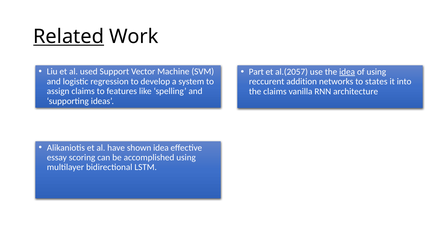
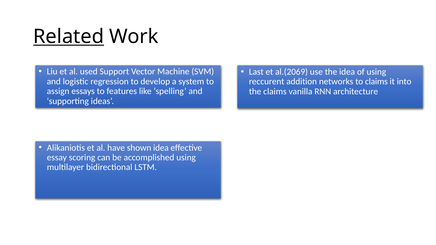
Part: Part -> Last (256, 72)
al.(2057: al.(2057 -> al.(2069 (292, 72)
idea underline: present -> none (347, 72)
to states: states -> claims (376, 82)
assign claims: claims -> essays (83, 91)
